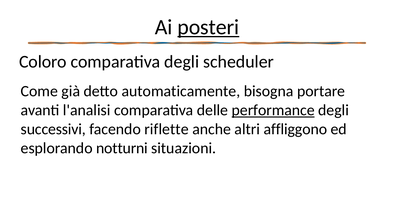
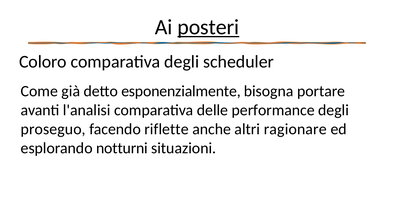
automaticamente: automaticamente -> esponenzialmente (181, 91)
performance underline: present -> none (273, 110)
successivi: successivi -> proseguo (53, 129)
affliggono: affliggono -> ragionare (295, 129)
